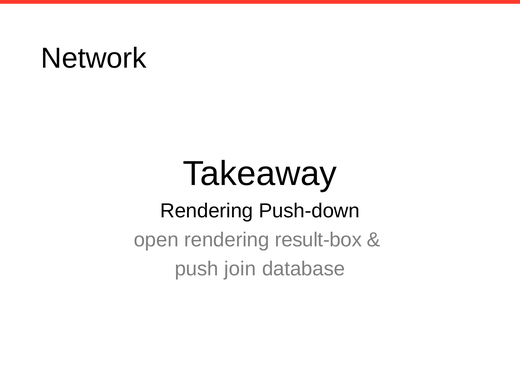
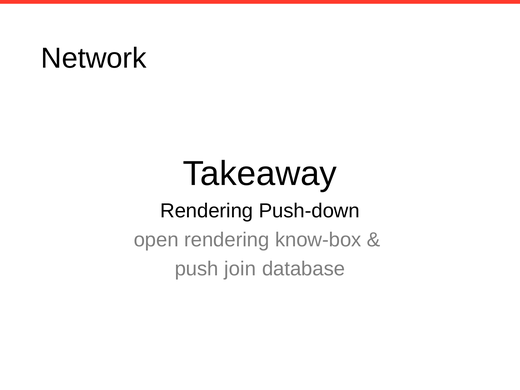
result-box: result-box -> know-box (318, 240)
